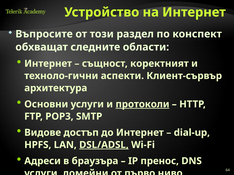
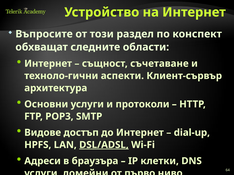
коректният: коректният -> съчетаване (159, 64)
протоколи underline: present -> none (142, 104)
пренос: пренос -> клетки (160, 161)
